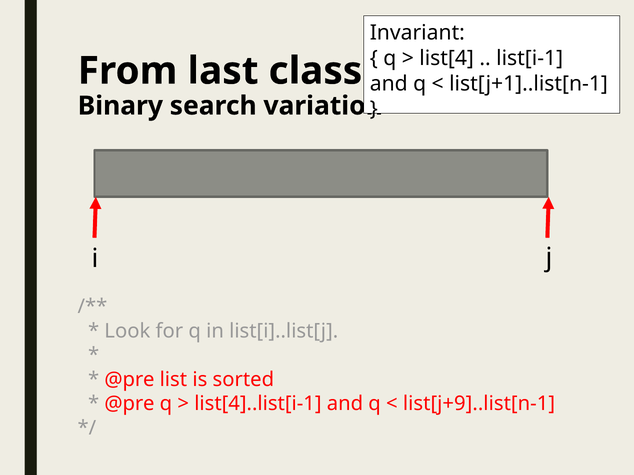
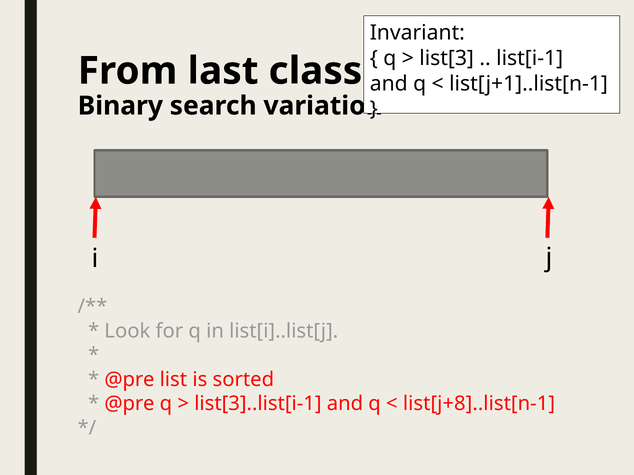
list[4: list[4 -> list[3 (447, 58)
list[4]..list[i-1: list[4]..list[i-1 -> list[3]..list[i-1 (258, 404)
list[j+9]..list[n-1: list[j+9]..list[n-1 -> list[j+8]..list[n-1 (479, 404)
